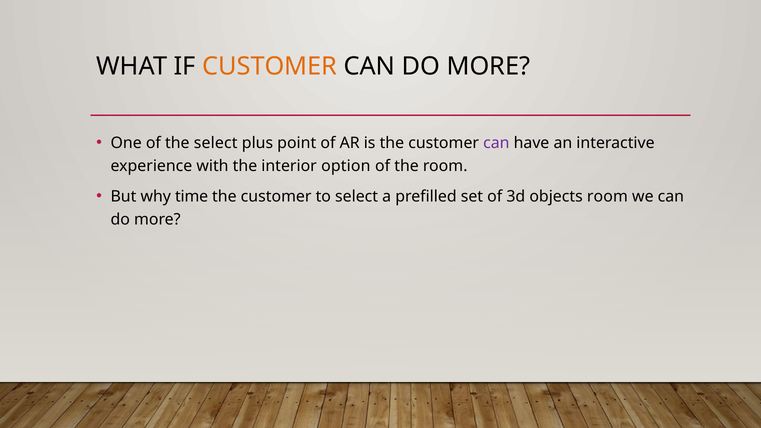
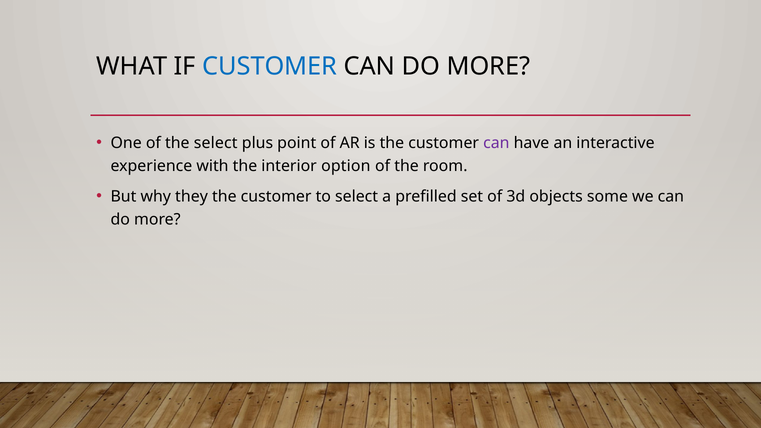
CUSTOMER colour: orange -> blue (270, 67)
time: time -> they (191, 197)
objects room: room -> some (607, 197)
